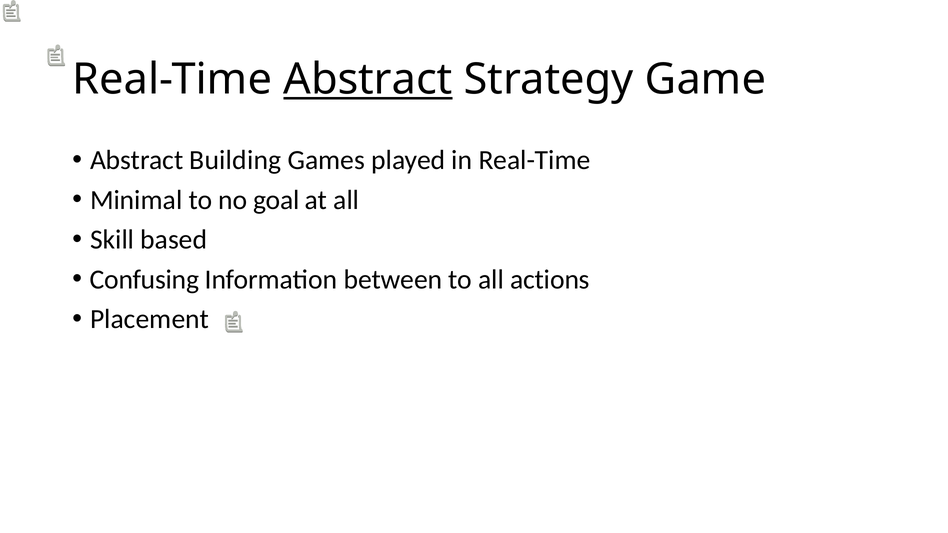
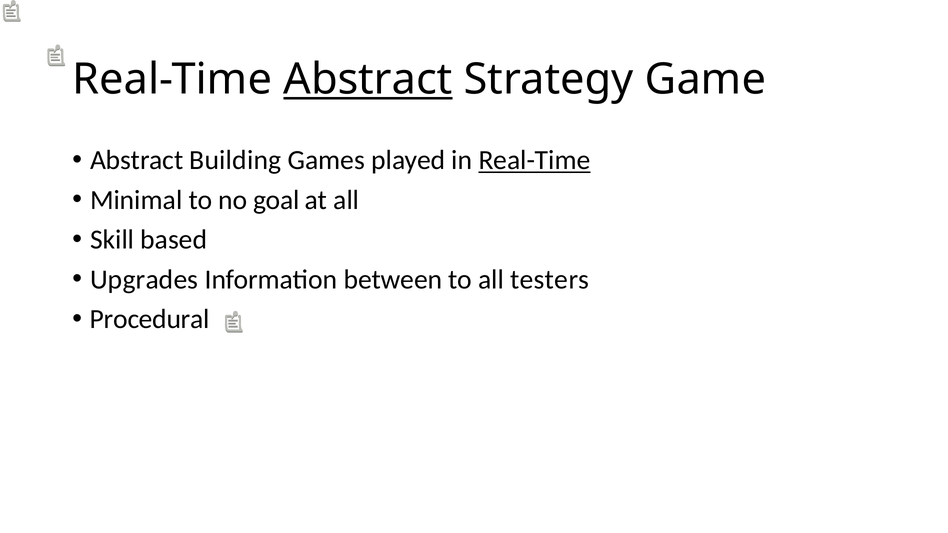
Real-Time underline: none -> present (534, 160)
Confusing: Confusing -> Upgrades (144, 280)
actions: actions -> testers (550, 280)
Placement: Placement -> Procedural (150, 319)
